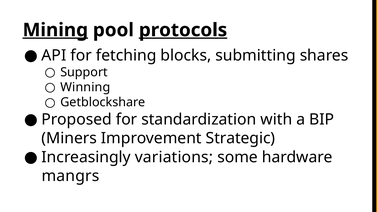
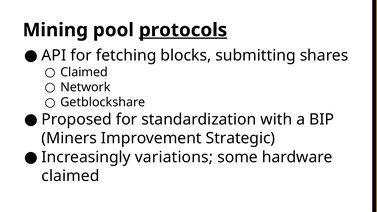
Mining underline: present -> none (55, 30)
Support: Support -> Claimed (84, 72)
Winning: Winning -> Network (85, 87)
mangrs: mangrs -> claimed (71, 176)
